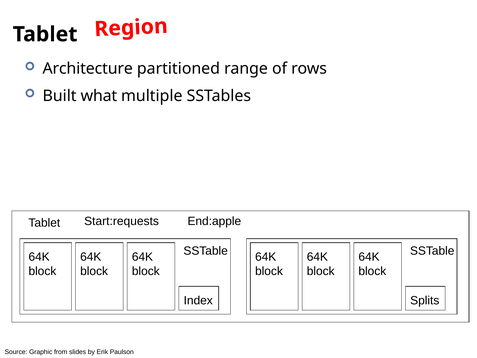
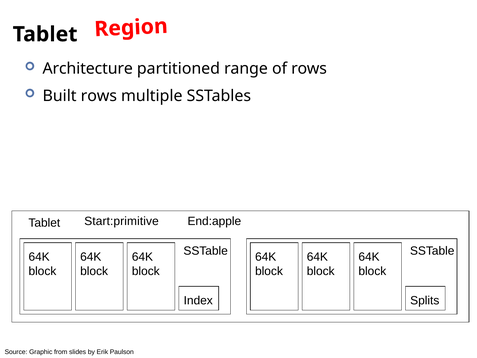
Built what: what -> rows (99, 96)
Start:requests: Start:requests -> Start:primitive (122, 221)
